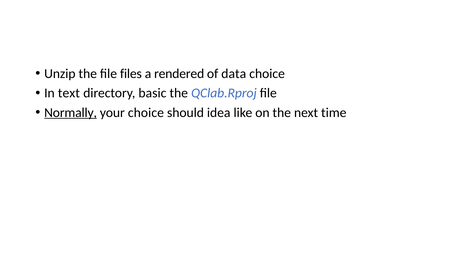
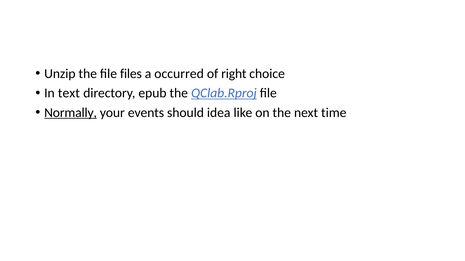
rendered: rendered -> occurred (179, 74)
data: data -> right (234, 74)
basic: basic -> epub (152, 93)
QClab.Rproj underline: none -> present (224, 93)
your choice: choice -> events (146, 113)
